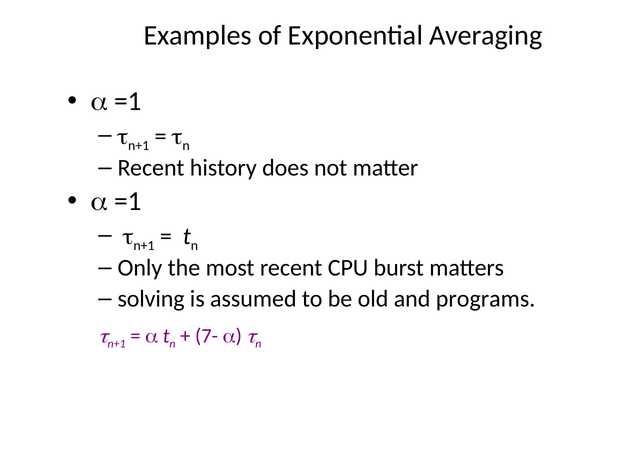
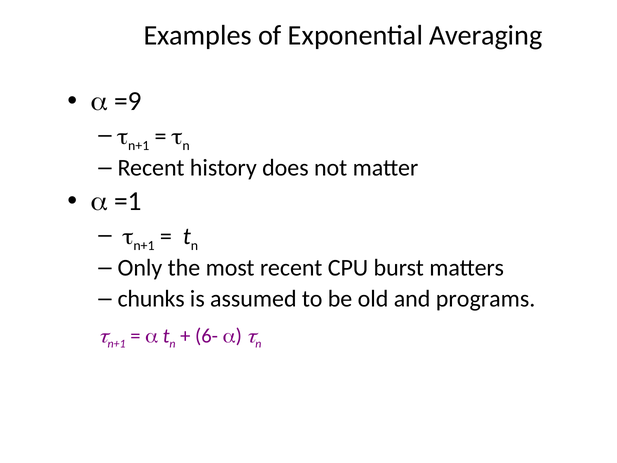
=1: =1 -> =9 (128, 101)
solving: solving -> chunks (151, 298)
7-: 7- -> 6- (207, 336)
